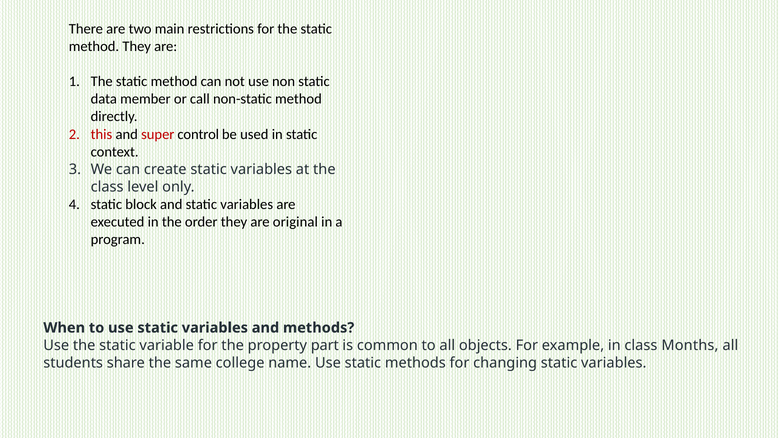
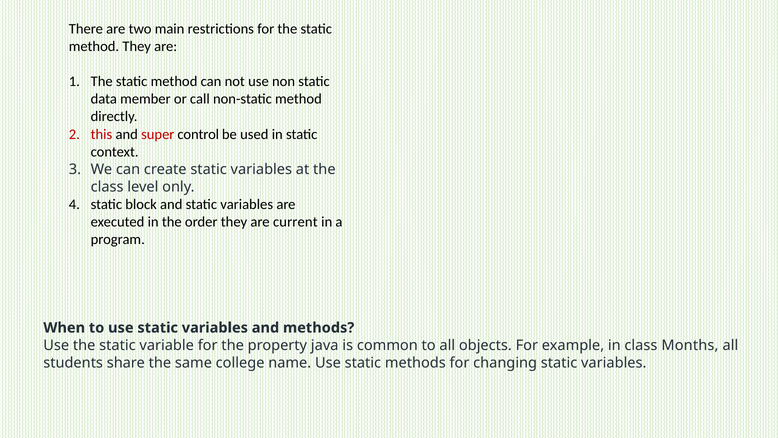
original: original -> current (295, 222)
part: part -> java (325, 345)
